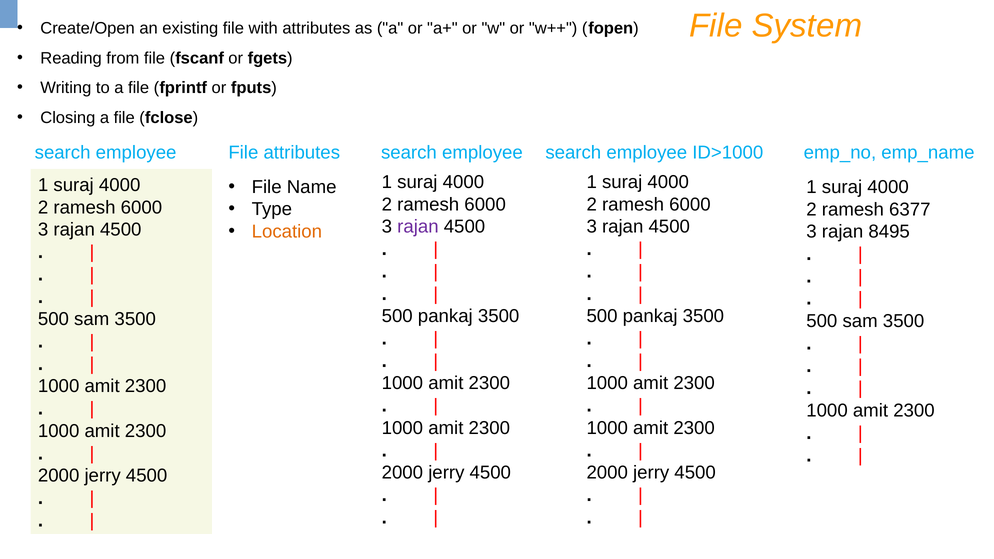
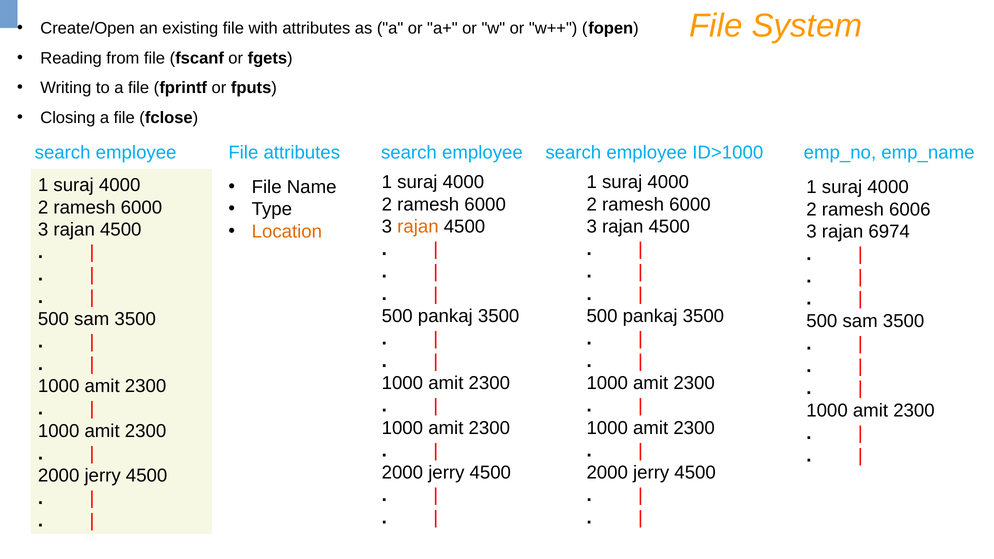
6377: 6377 -> 6006 (910, 209)
rajan colour: purple -> orange (418, 227)
8495: 8495 -> 6974 (889, 232)
